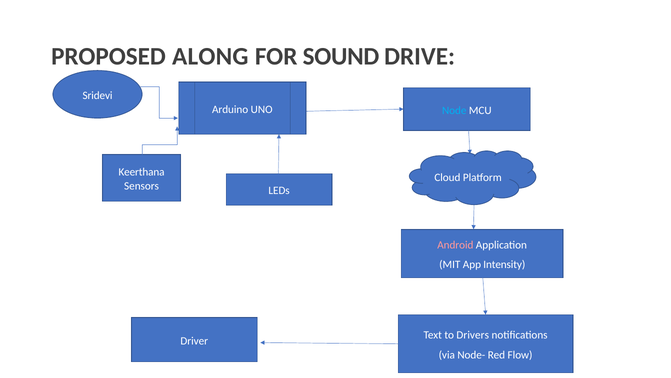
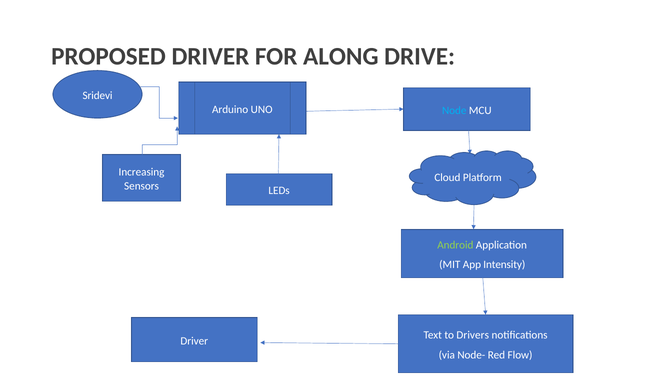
PROPOSED ALONG: ALONG -> DRIVER (210, 56)
SOUND: SOUND -> ALONG (341, 56)
Keerthana: Keerthana -> Increasing (142, 172)
Android colour: pink -> light green (455, 244)
